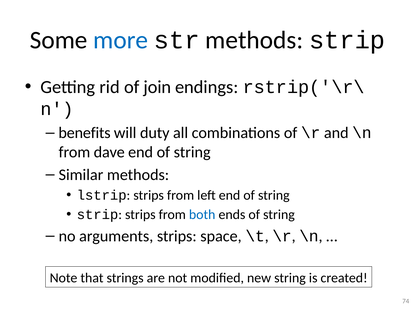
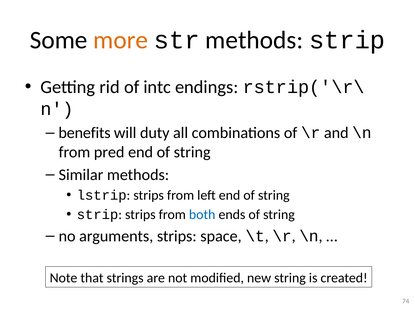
more colour: blue -> orange (121, 40)
join: join -> intc (157, 87)
dave: dave -> pred (109, 152)
